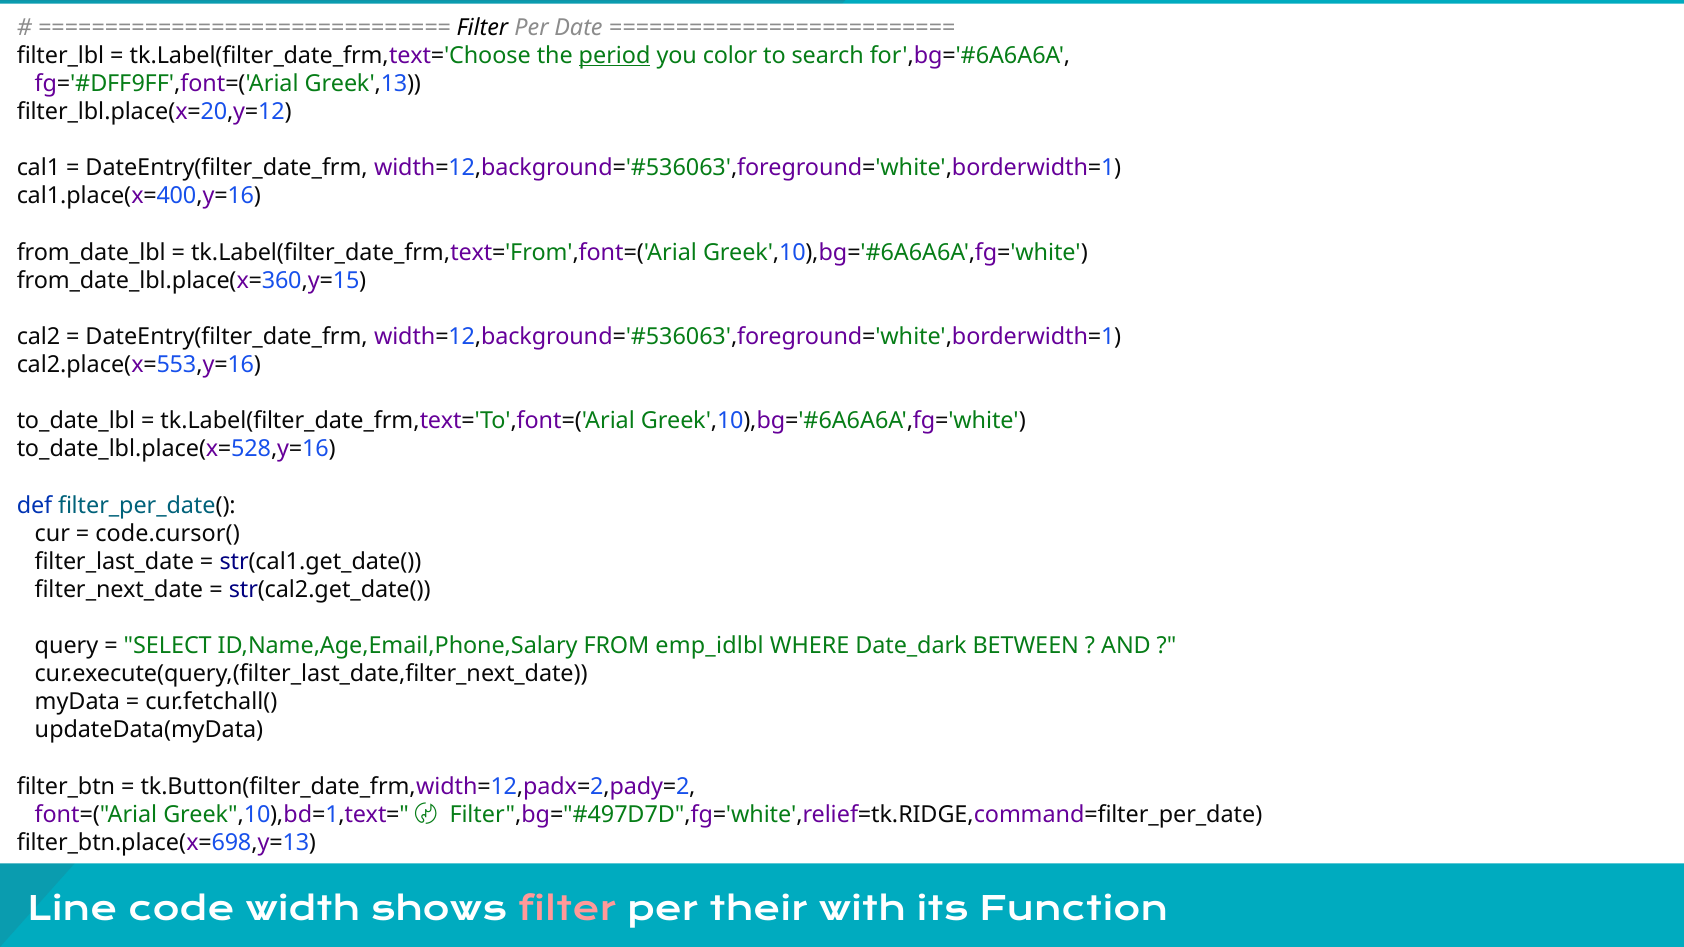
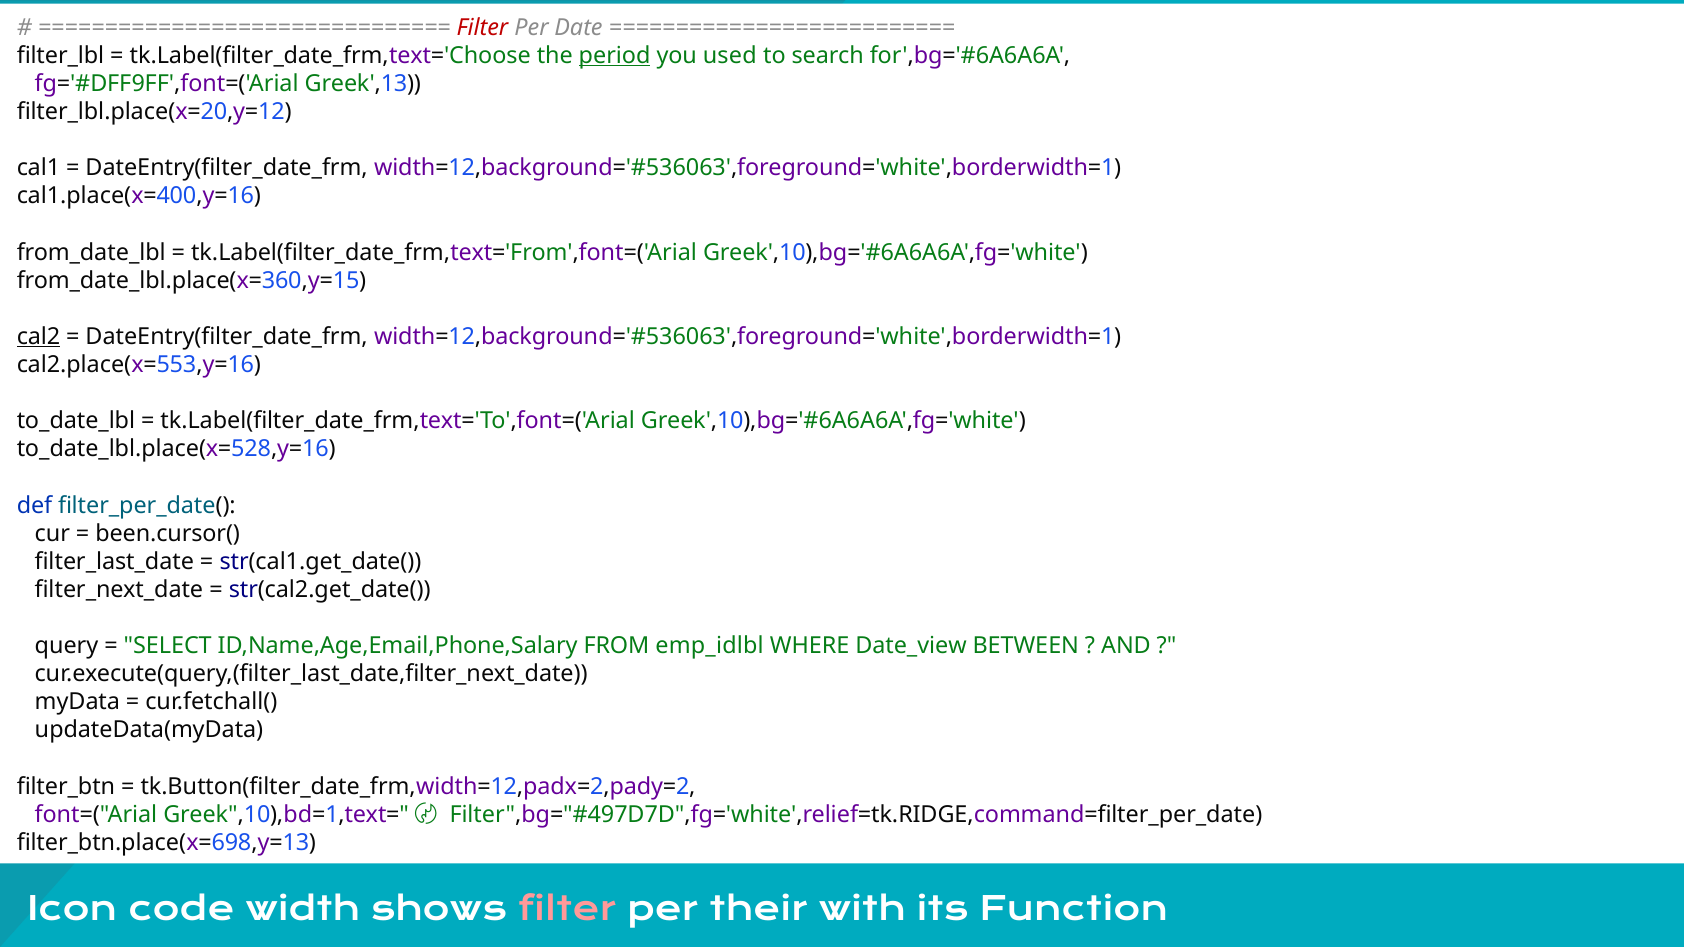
Filter colour: black -> red (482, 28)
color: color -> used (730, 56)
cal2 underline: none -> present (39, 337)
code.cursor(: code.cursor( -> been.cursor( (168, 534)
Date_dark: Date_dark -> Date_view (911, 646)
Line: Line -> Icon (72, 910)
